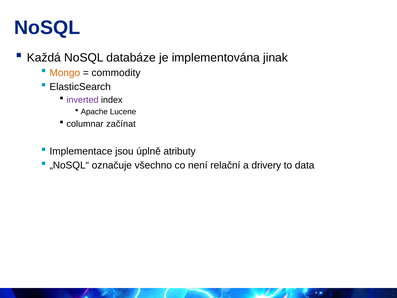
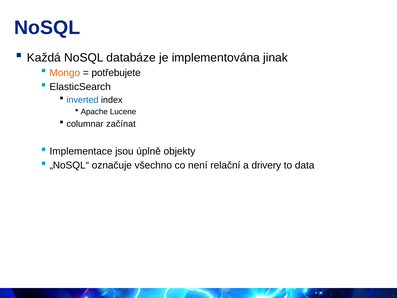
commodity: commodity -> potřebujete (116, 73)
inverted colour: purple -> blue (83, 100)
atributy: atributy -> objekty (179, 151)
